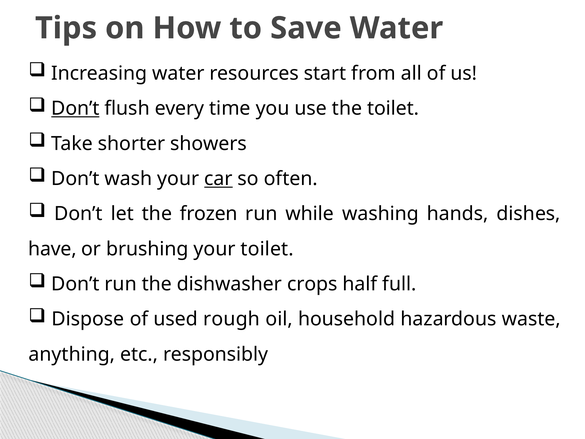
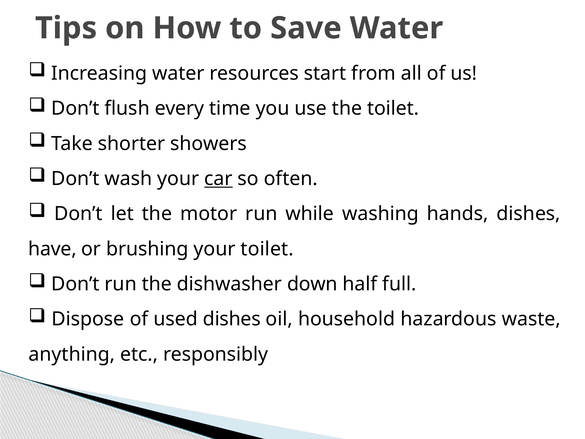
Don’t underline: present -> none (75, 108)
frozen: frozen -> motor (209, 214)
crops: crops -> down (312, 284)
used rough: rough -> dishes (232, 319)
